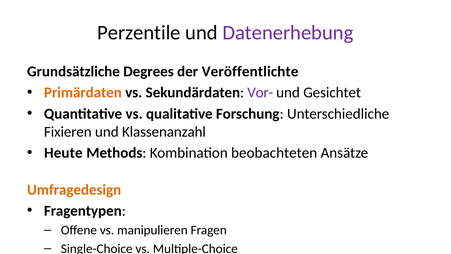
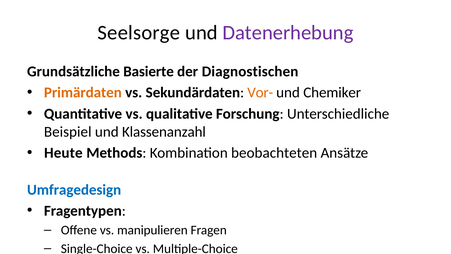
Perzentile: Perzentile -> Seelsorge (139, 33)
Degrees: Degrees -> Basierte (149, 72)
Veröffentlichte: Veröffentlichte -> Diagnostischen (250, 72)
Vor- colour: purple -> orange (260, 93)
Gesichtet: Gesichtet -> Chemiker (332, 93)
Fixieren: Fixieren -> Beispiel (68, 132)
Umfragedesign colour: orange -> blue (74, 190)
